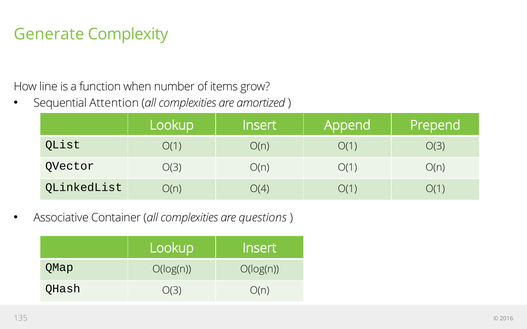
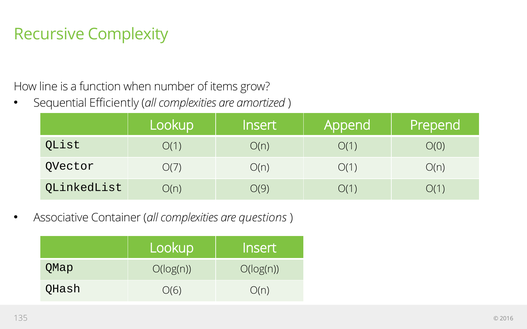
Generate: Generate -> Recursive (49, 34)
Attention: Attention -> Efficiently (114, 103)
O(1 O(3: O(3 -> O(0 (435, 146)
QVector O(3: O(3 -> O(7 (172, 168)
O(4: O(4 -> O(9 (260, 189)
QHash O(3: O(3 -> O(6 (172, 291)
